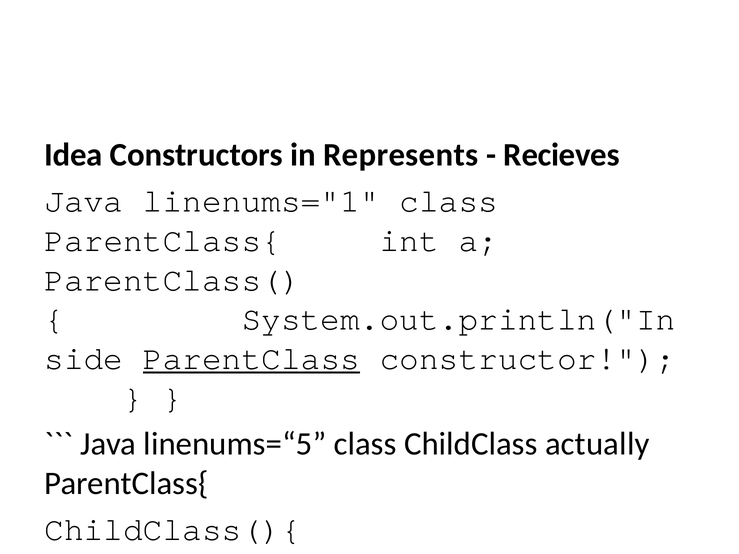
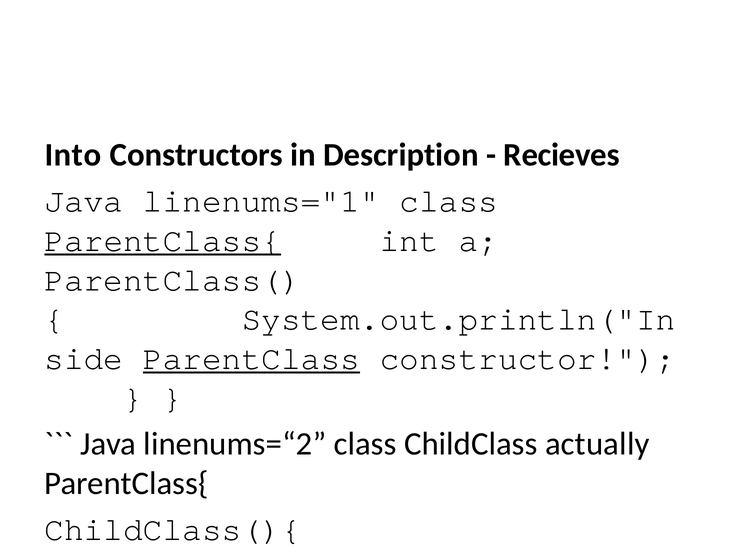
Idea: Idea -> Into (73, 155)
Represents: Represents -> Description (401, 155)
ParentClass{ underline: none -> present (163, 240)
linenums=“5: linenums=“5 -> linenums=“2 (235, 444)
